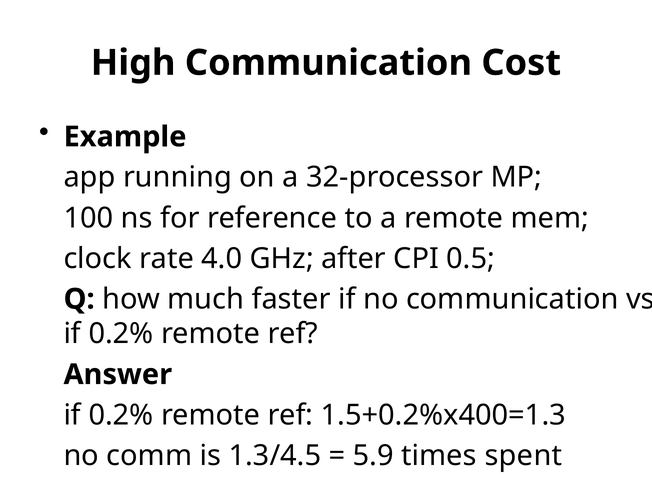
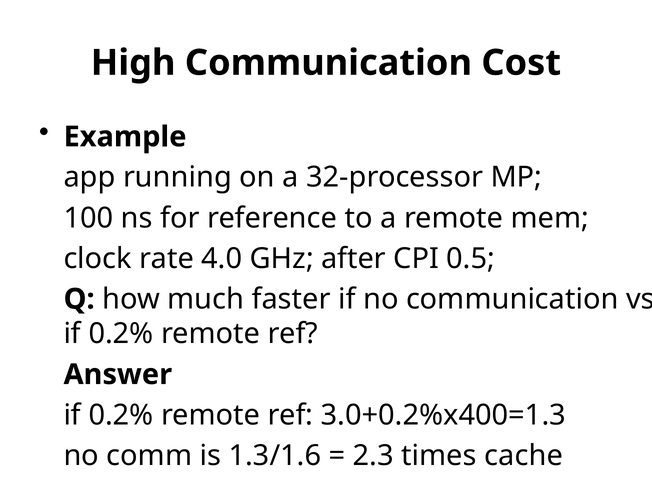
1.5+0.2%x400=1.3: 1.5+0.2%x400=1.3 -> 3.0+0.2%x400=1.3 (443, 415)
1.3/4.5: 1.3/4.5 -> 1.3/1.6 (275, 456)
5.9: 5.9 -> 2.3 (373, 456)
spent: spent -> cache (524, 456)
